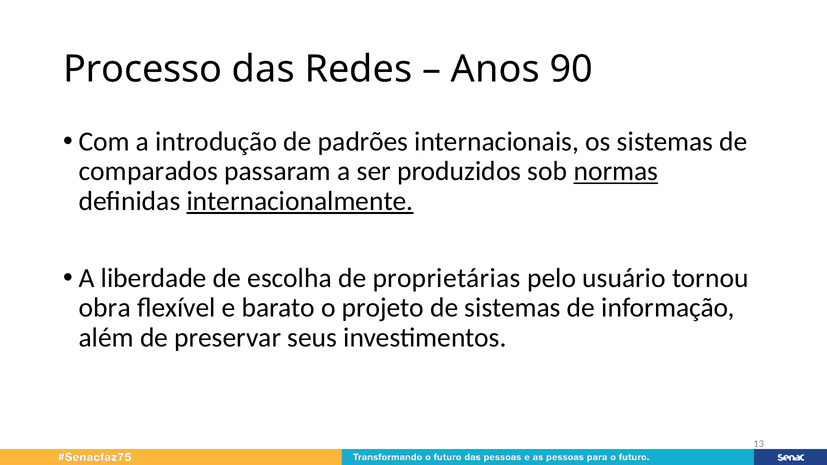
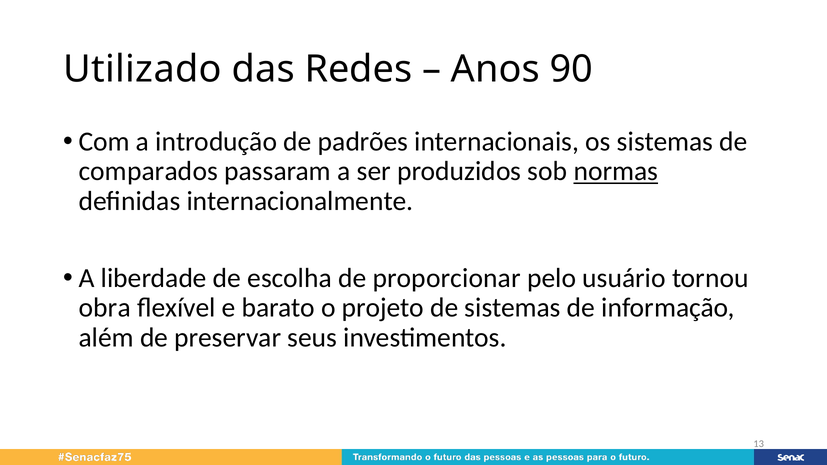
Processo: Processo -> Utilizado (142, 69)
internacionalmente underline: present -> none (300, 201)
proprietárias: proprietárias -> proporcionar (447, 278)
